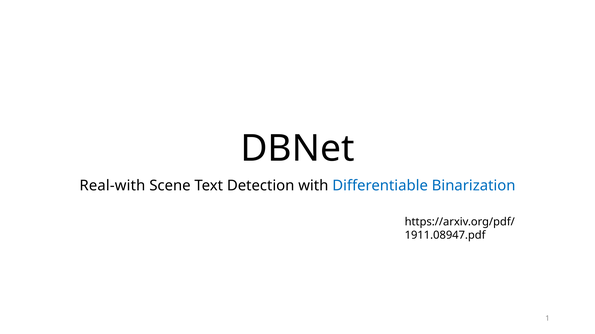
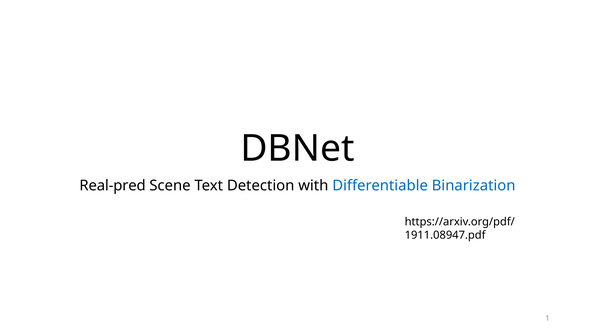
Real-with: Real-with -> Real-pred (113, 186)
